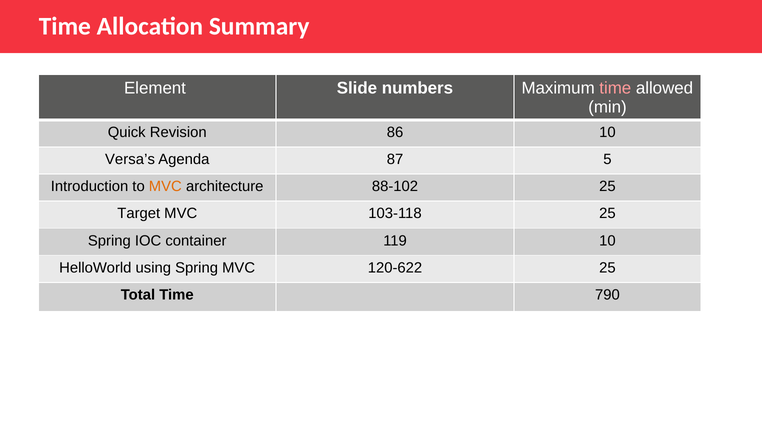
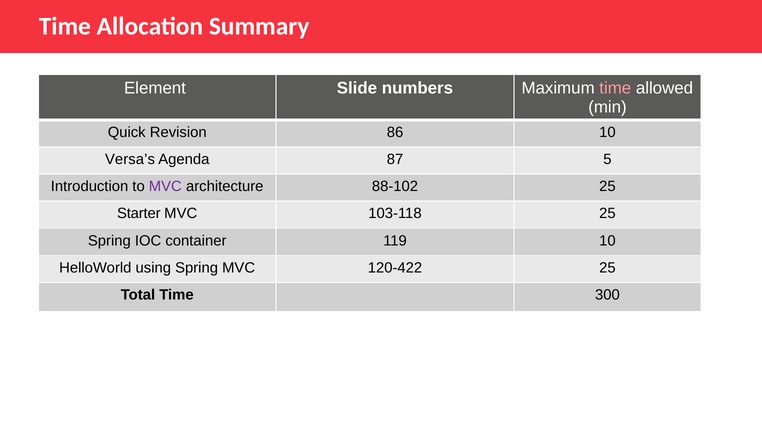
MVC colour: orange -> purple (165, 186)
Target: Target -> Starter (139, 213)
120-622: 120-622 -> 120-422 (395, 267)
790: 790 -> 300 (607, 294)
